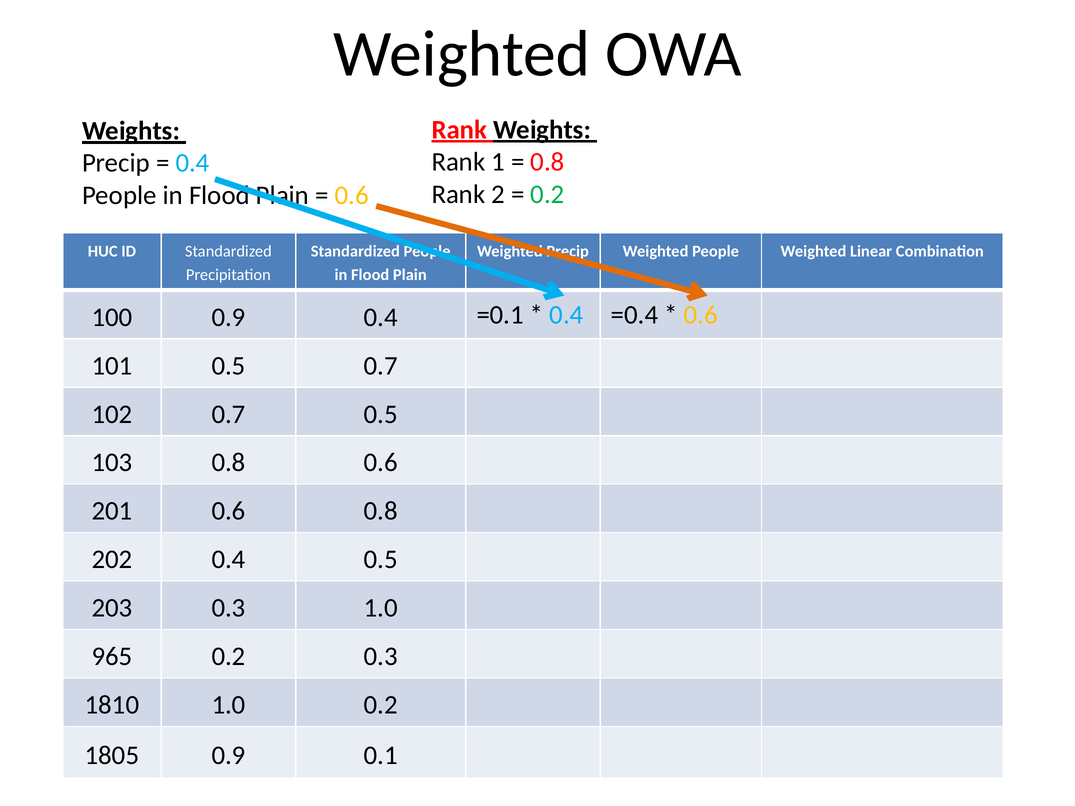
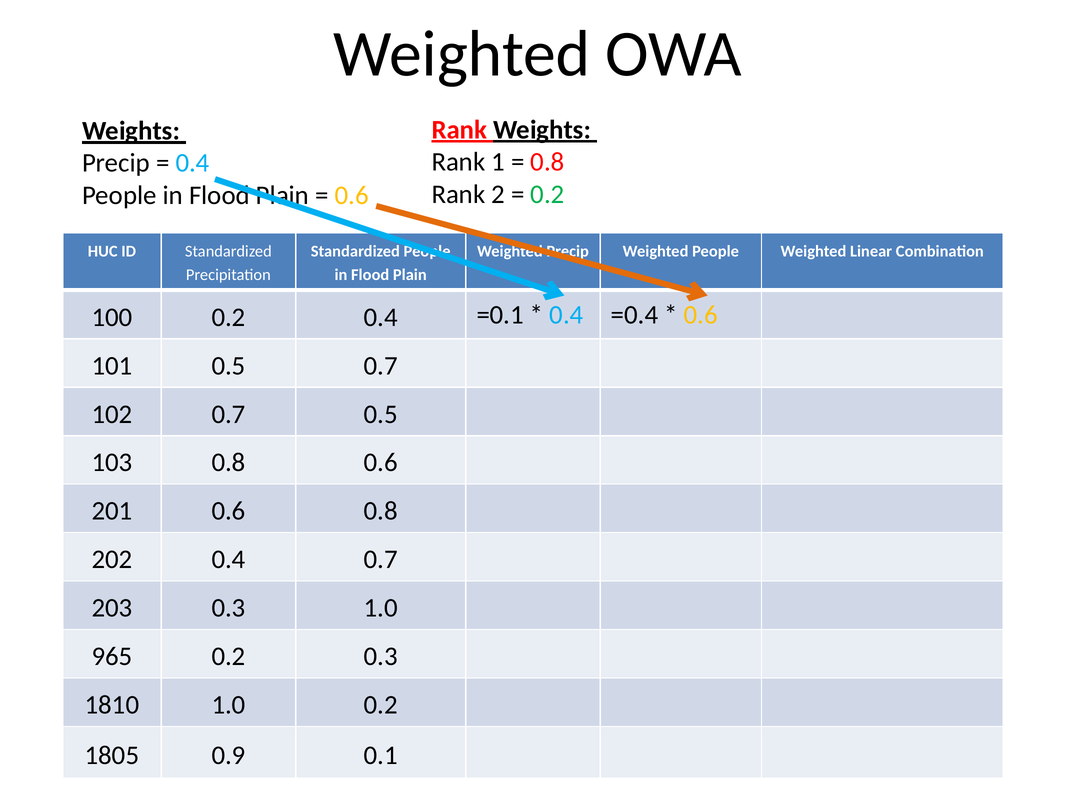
100 0.9: 0.9 -> 0.2 (228, 317)
0.4 0.5: 0.5 -> 0.7 (381, 560)
